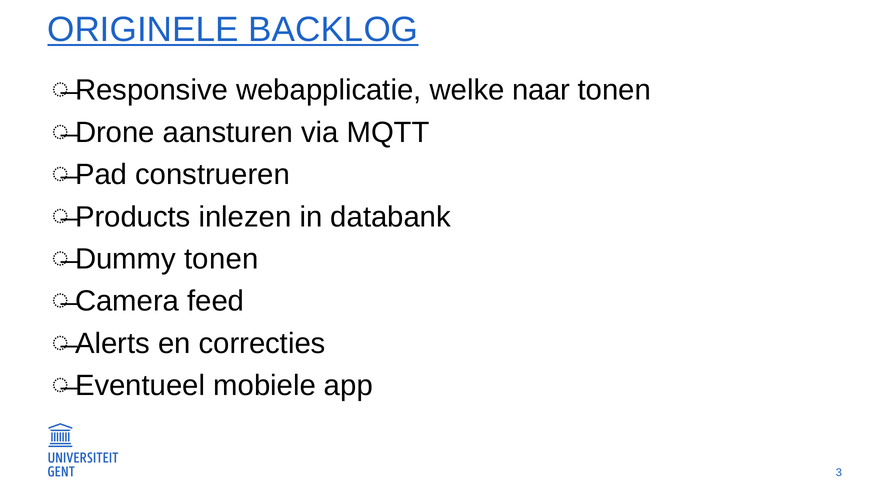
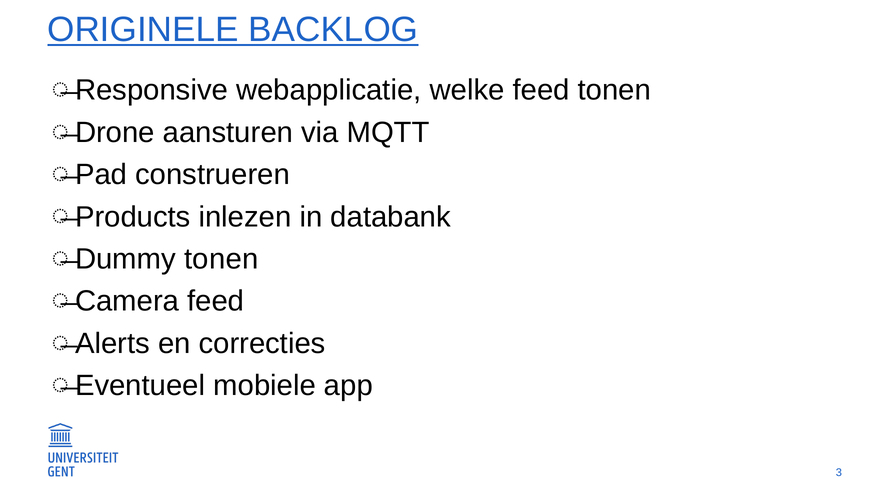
welke naar: naar -> feed (541, 90)
